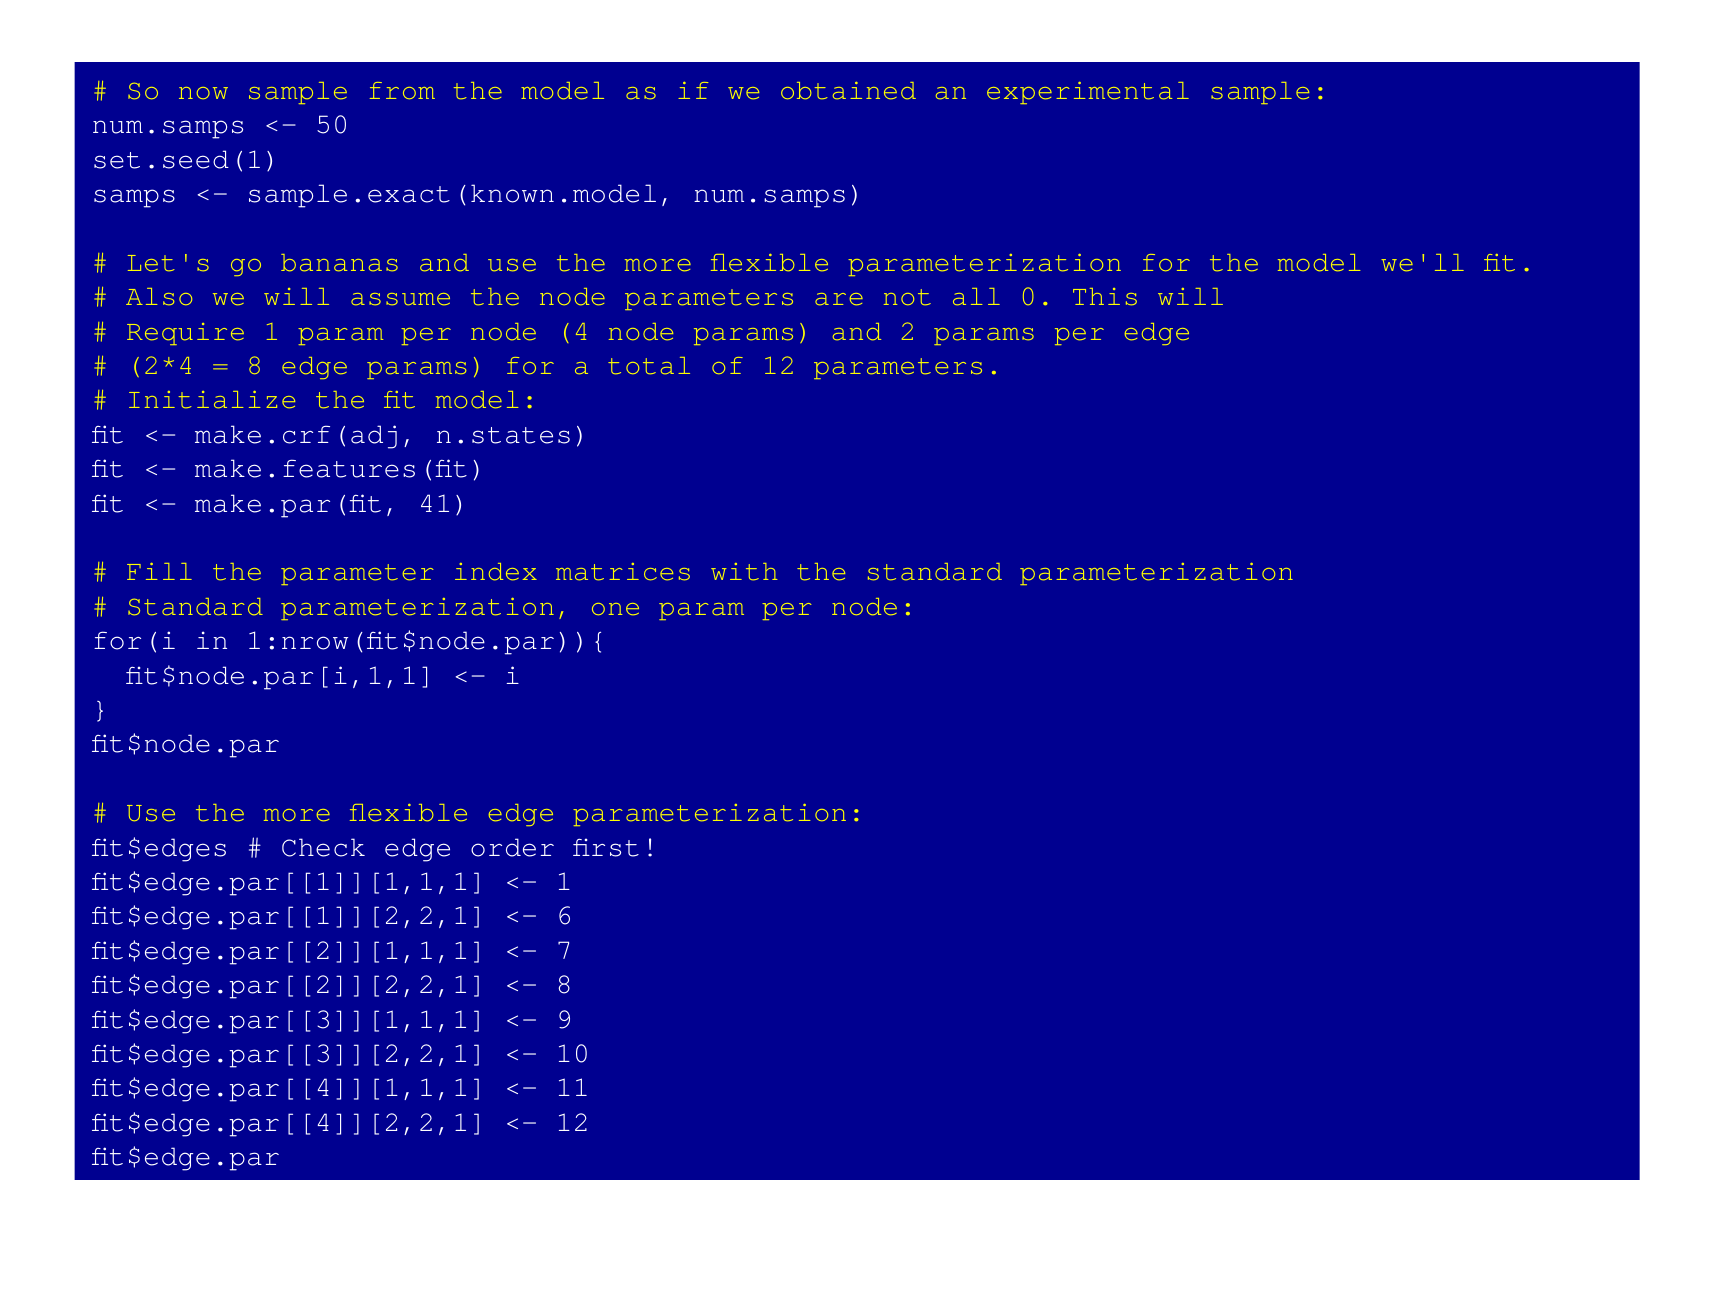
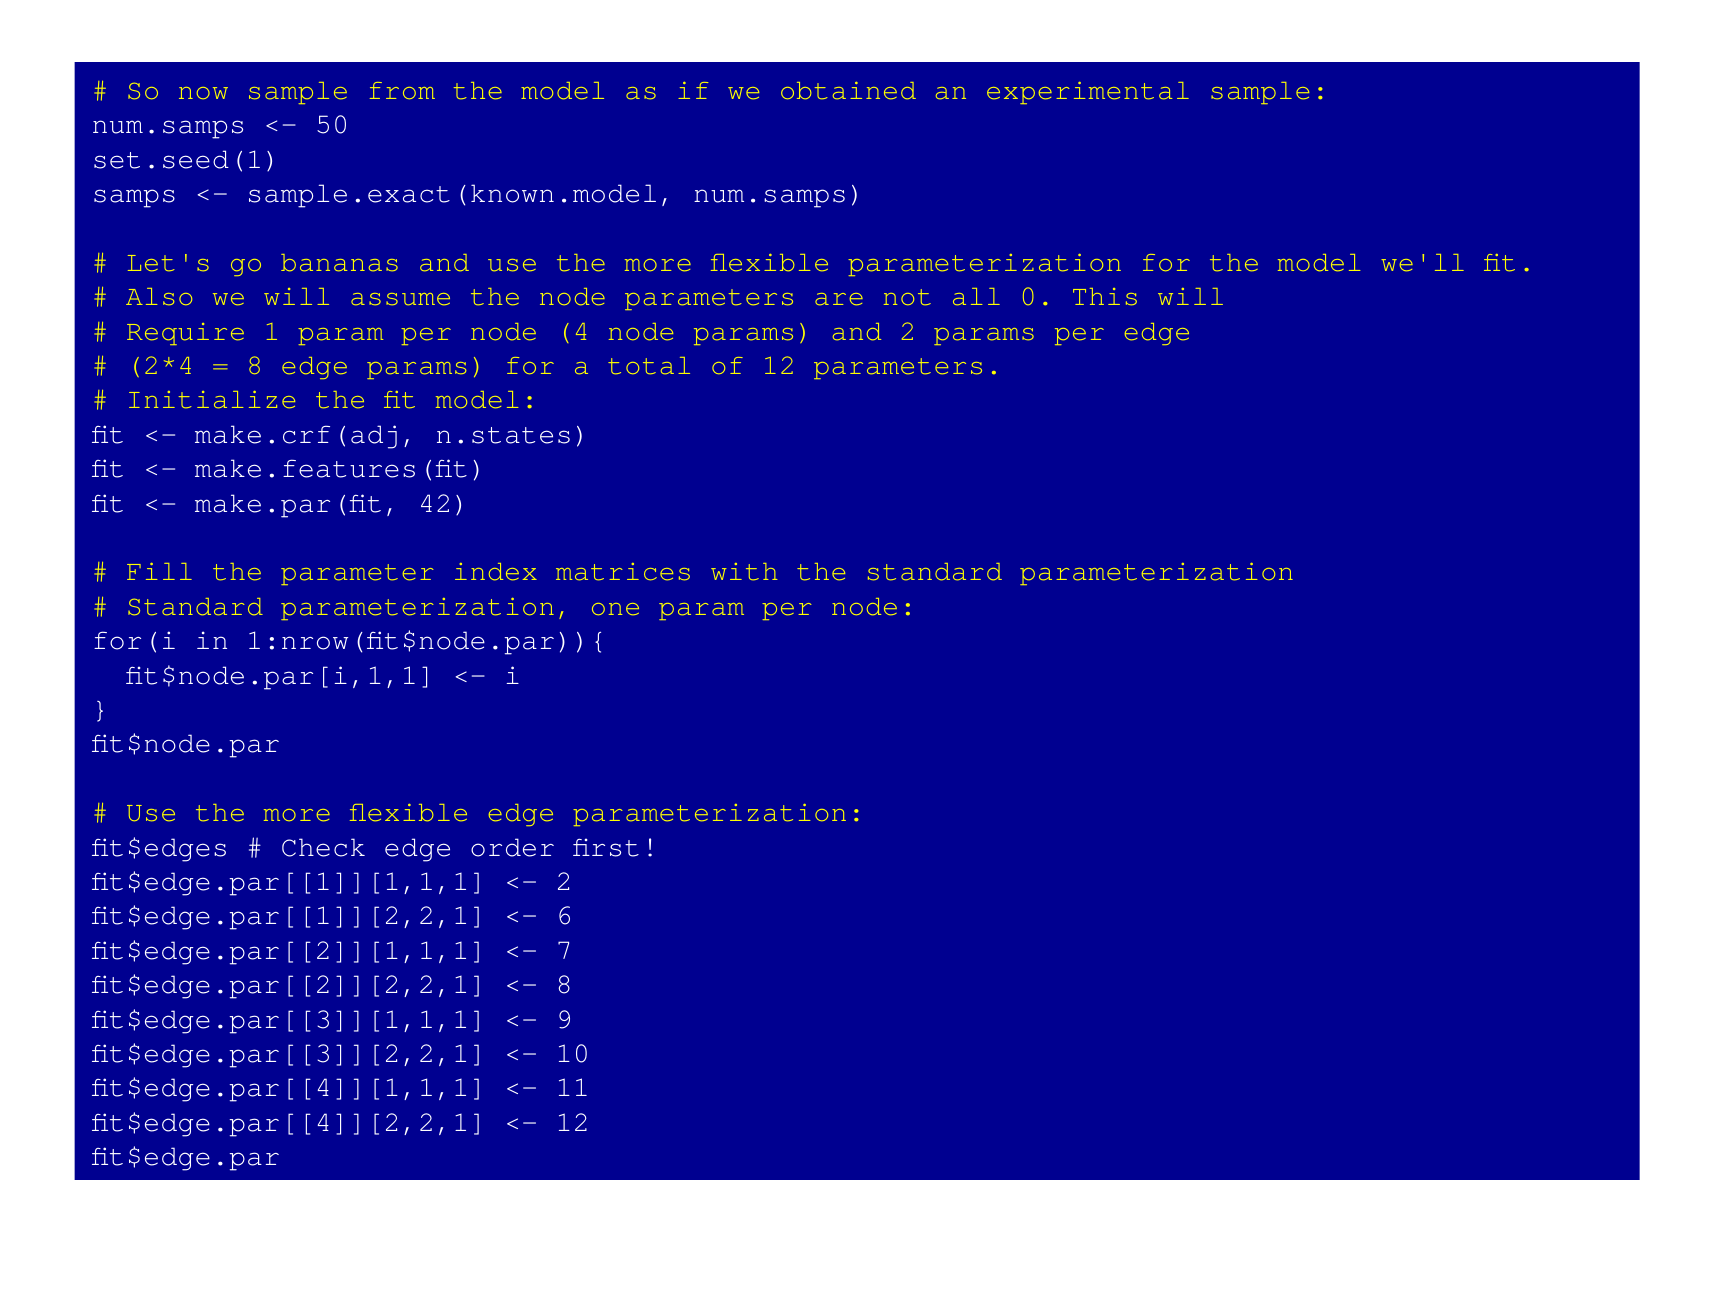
41: 41 -> 42 (444, 503)
1: 1 -> 2 (564, 881)
